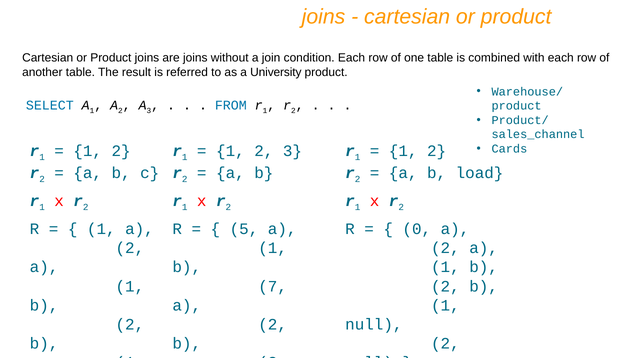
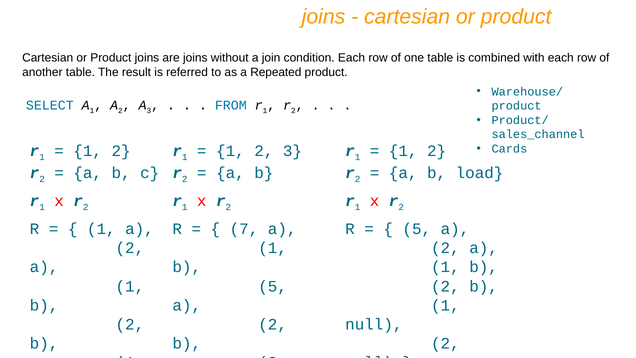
University: University -> Repeated (276, 72)
5: 5 -> 7 (244, 229)
0: 0 -> 5 (417, 229)
7: 7 -> 5 (273, 286)
